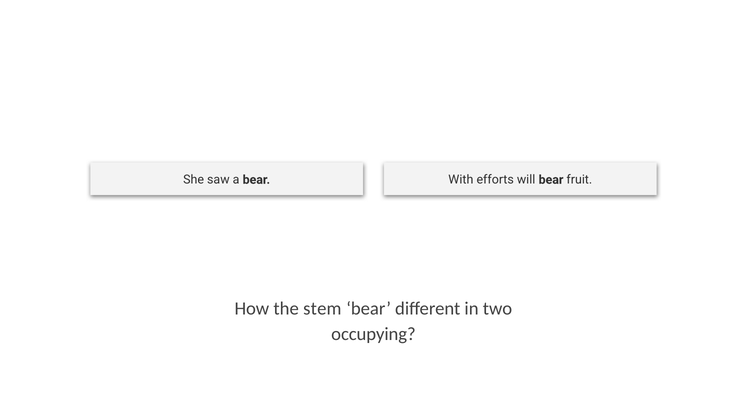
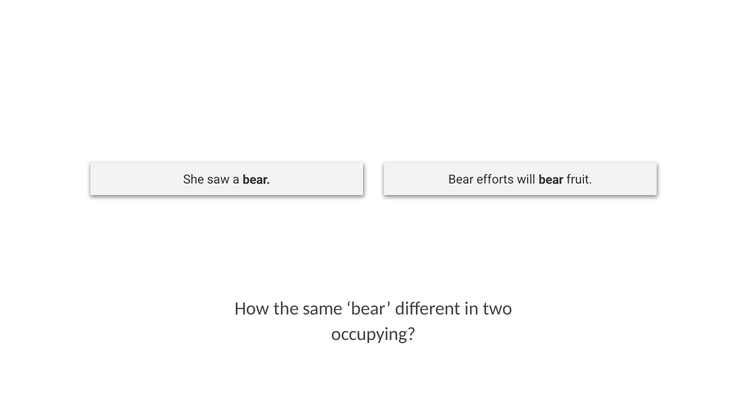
bear With: With -> Bear (461, 180)
stem: stem -> same (323, 308)
